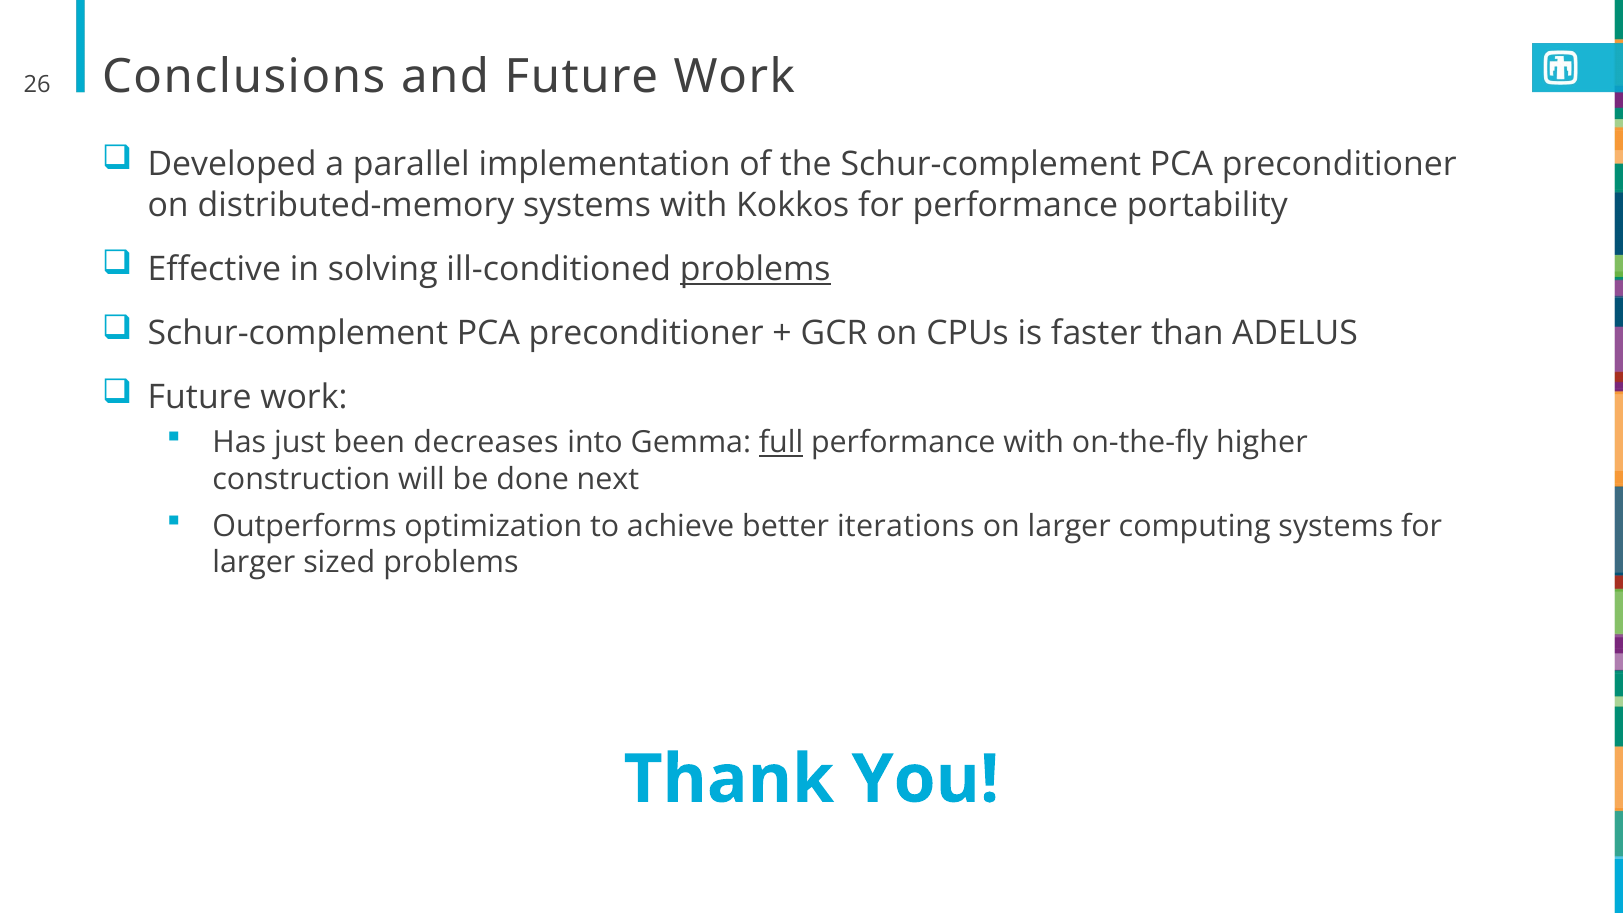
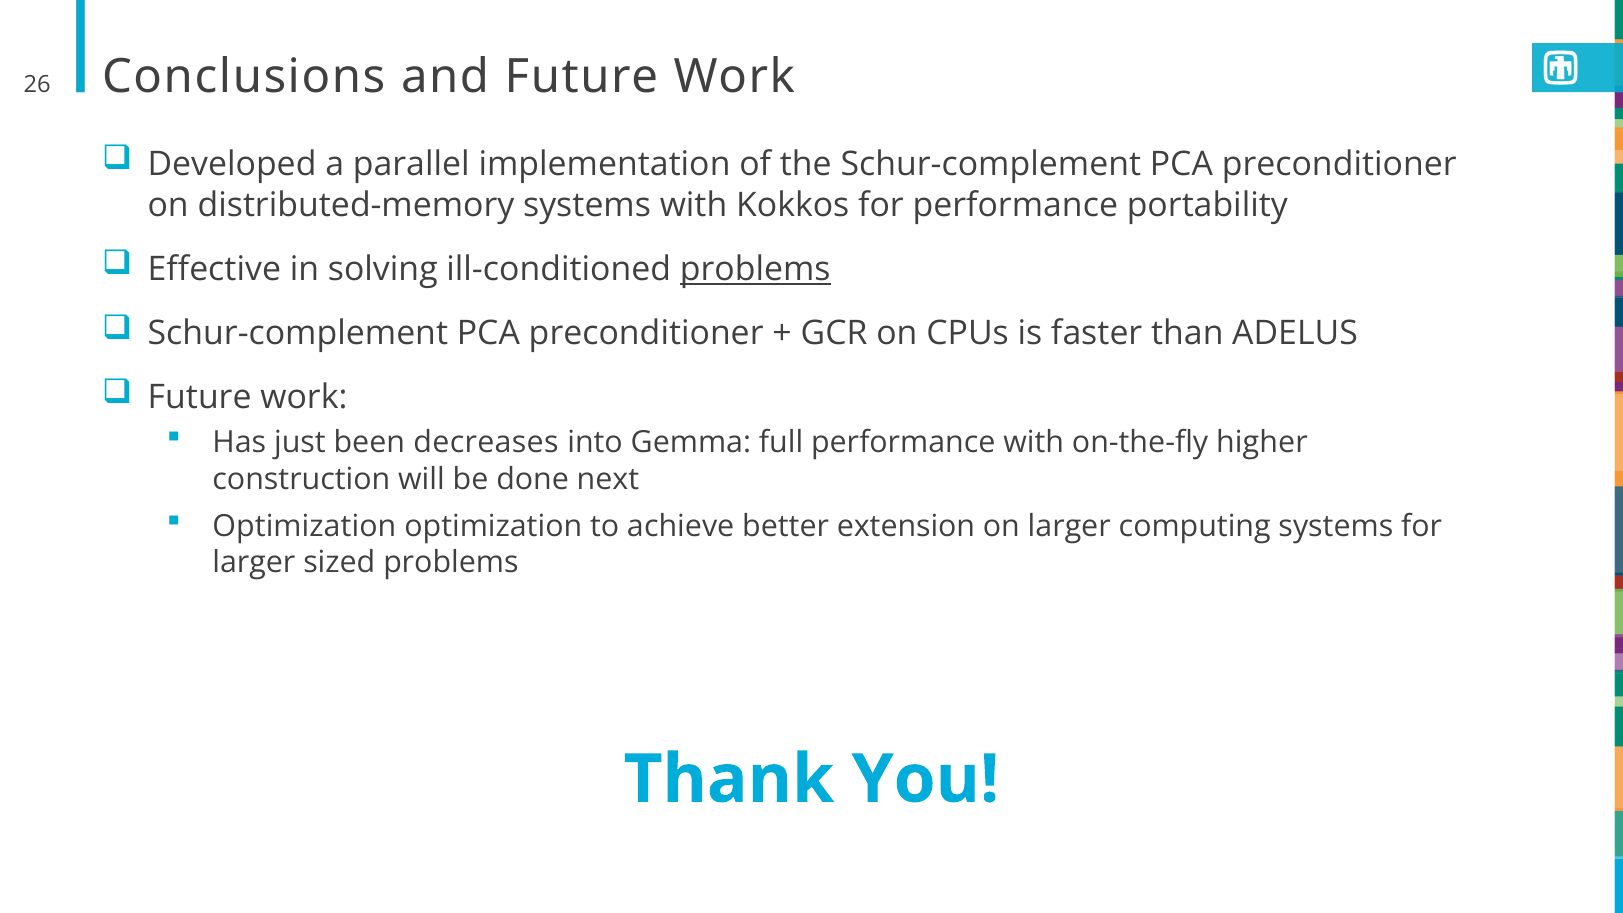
full underline: present -> none (781, 443)
Outperforms: Outperforms -> Optimization (304, 526)
iterations: iterations -> extension (906, 526)
